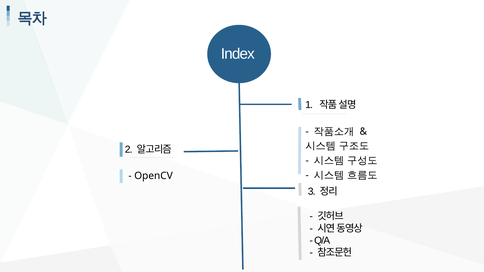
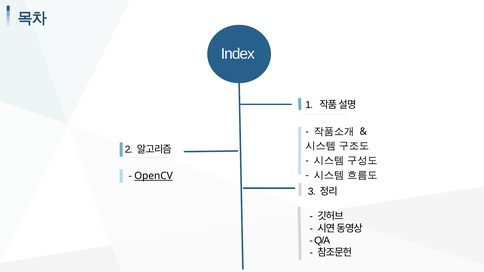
OpenCV underline: none -> present (153, 176)
